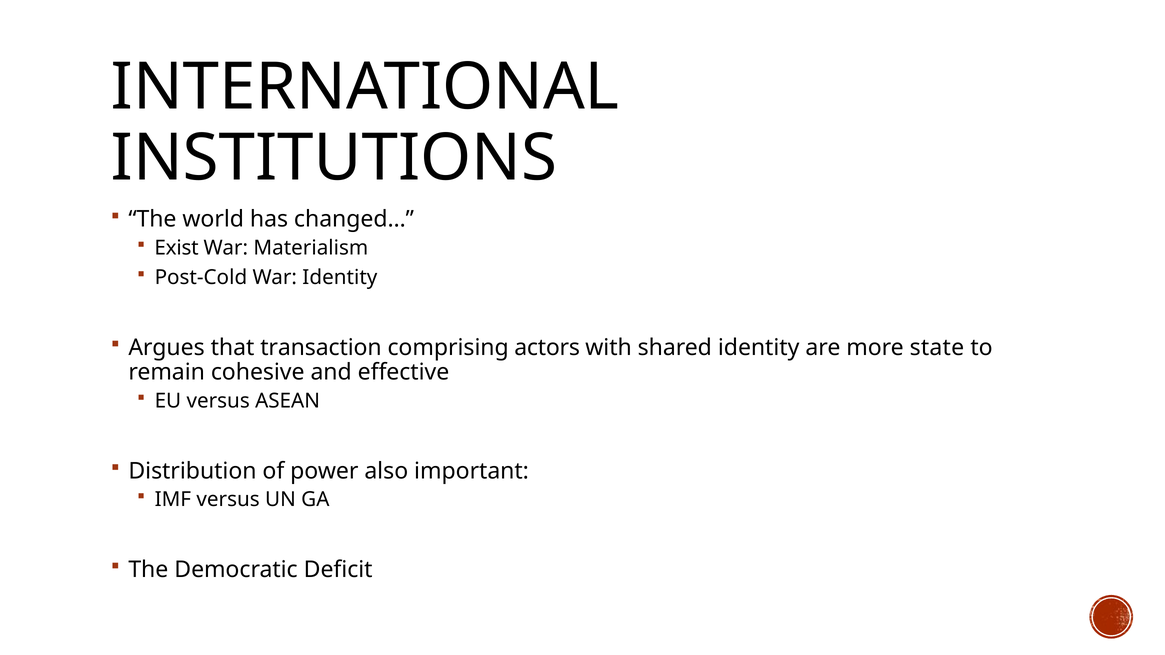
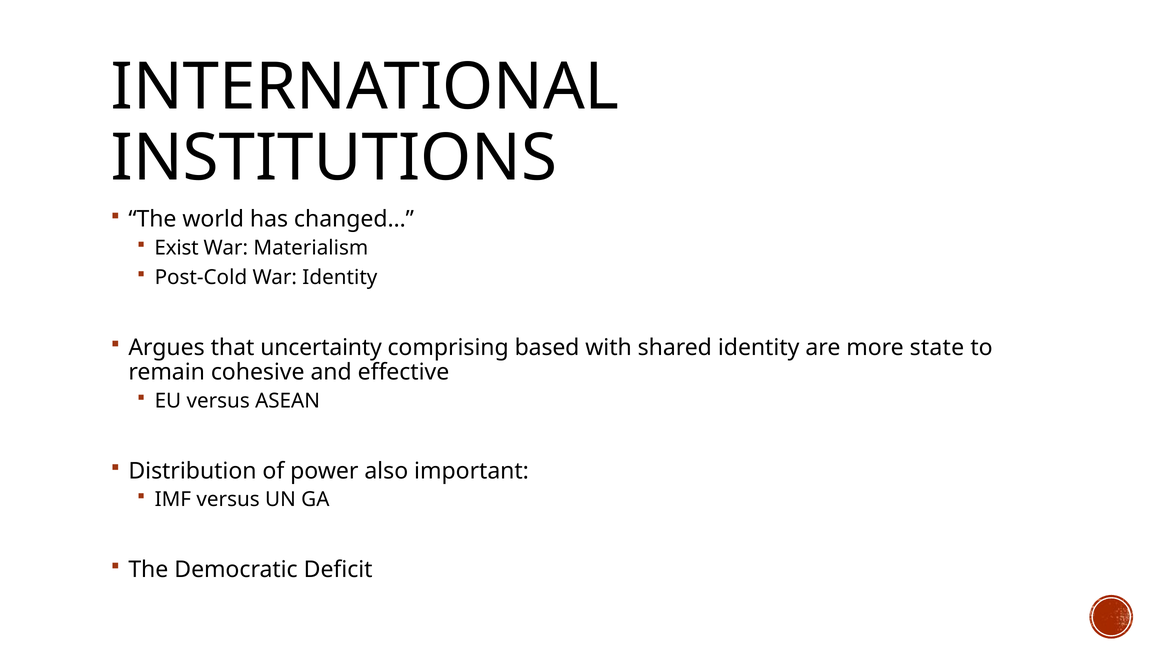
transaction: transaction -> uncertainty (321, 348)
actors: actors -> based (547, 348)
